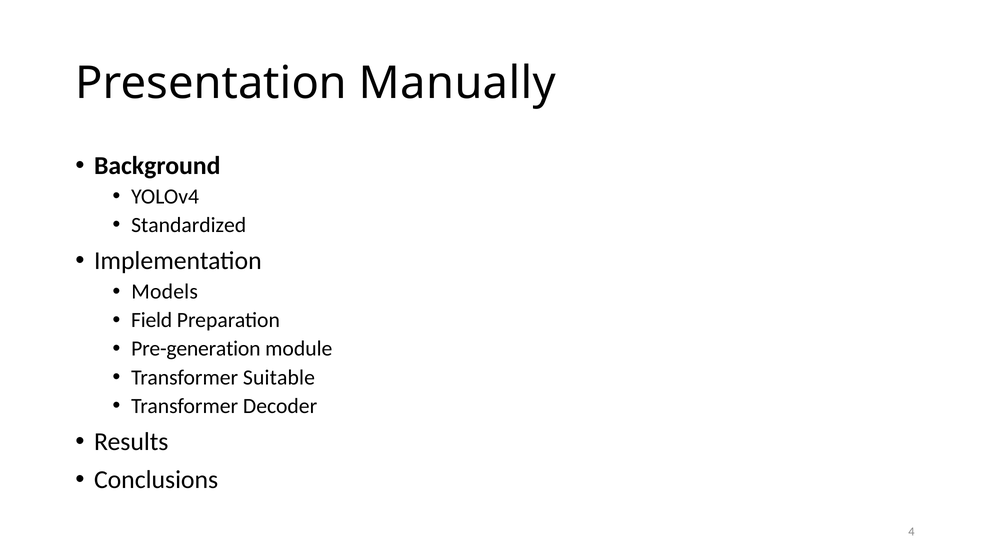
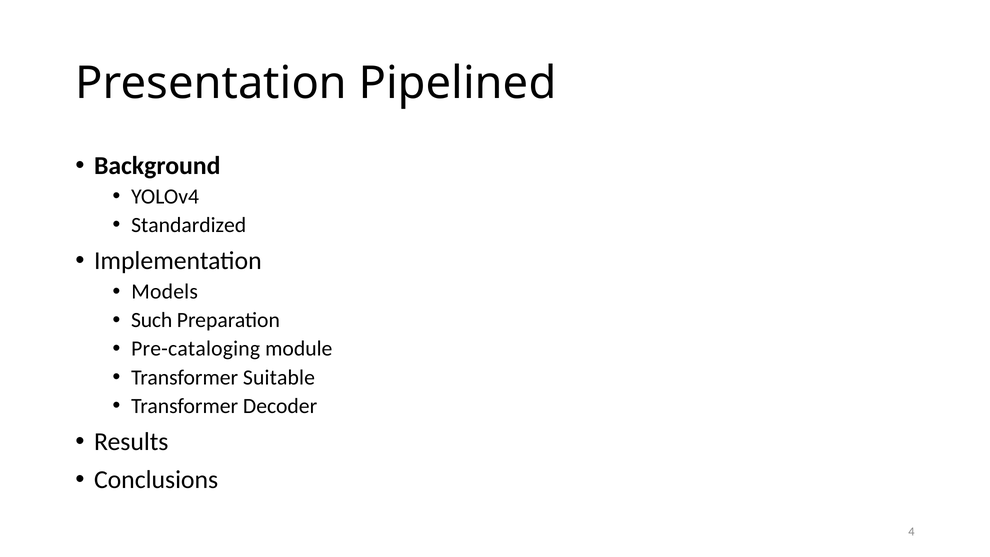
Manually: Manually -> Pipelined (458, 83)
Field: Field -> Such (152, 320)
Pre-generation: Pre-generation -> Pre-cataloging (196, 349)
